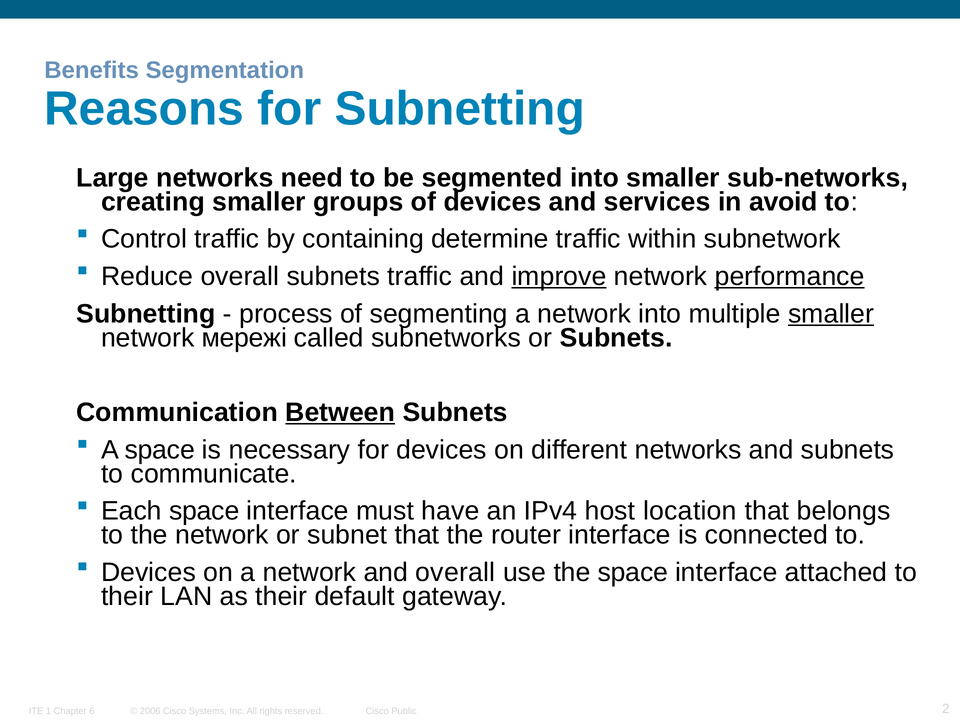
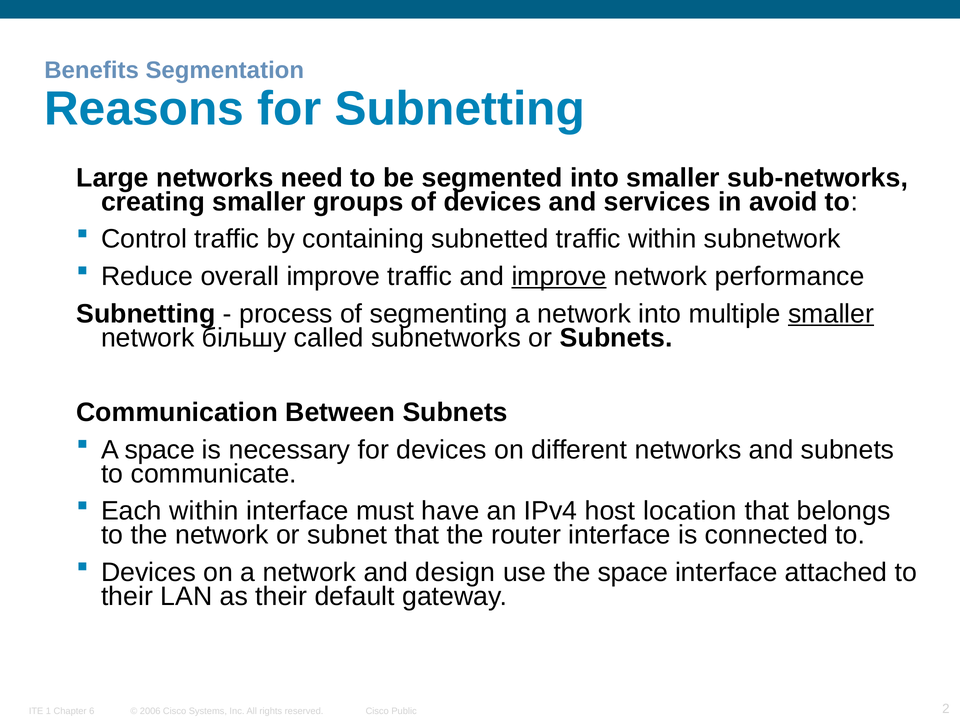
determine: determine -> subnetted (490, 239)
overall subnets: subnets -> improve (333, 276)
performance underline: present -> none (790, 276)
мережі: мережі -> більшу (244, 338)
Between underline: present -> none (340, 412)
Each space: space -> within (204, 511)
and overall: overall -> design (455, 572)
